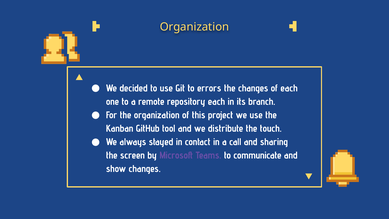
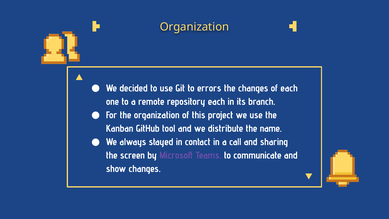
touch: touch -> name (271, 128)
